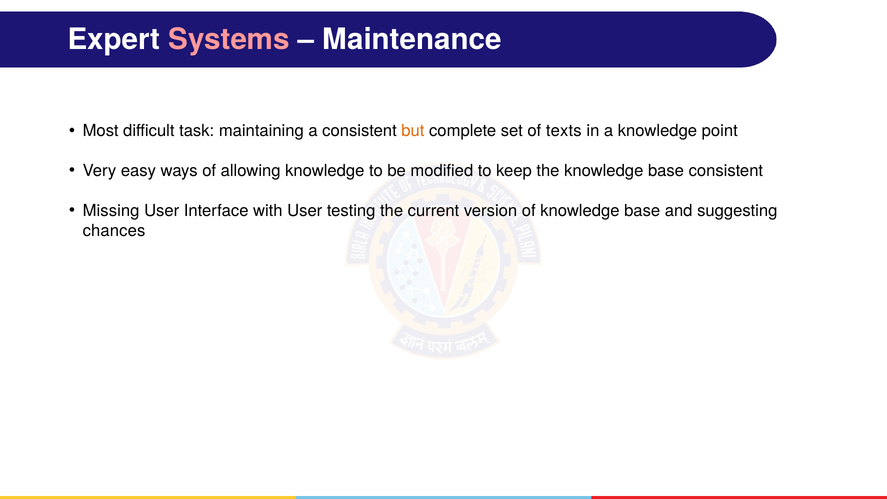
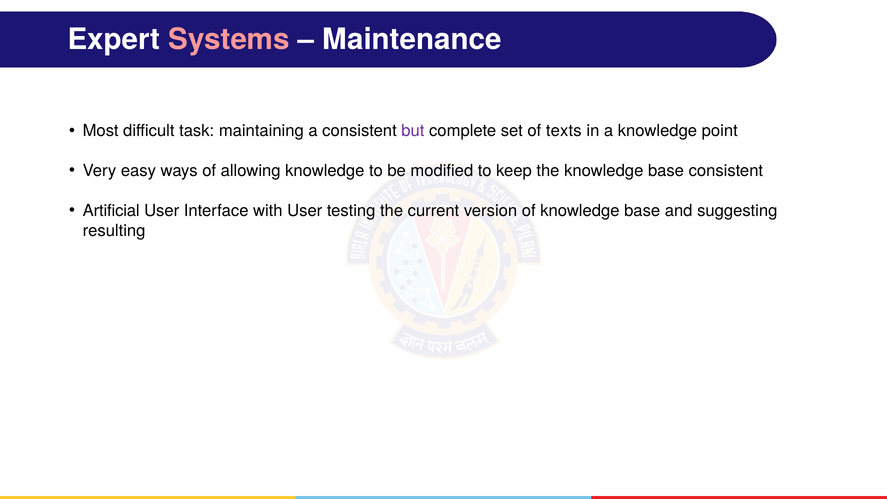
but colour: orange -> purple (413, 131)
Missing: Missing -> Artificial (111, 211)
chances: chances -> resulting (114, 231)
